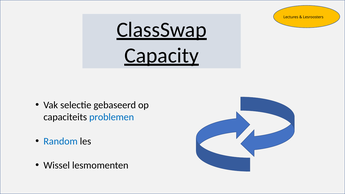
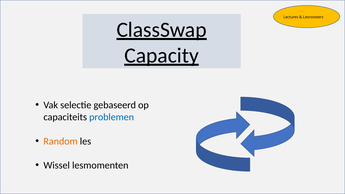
Random colour: blue -> orange (61, 141)
